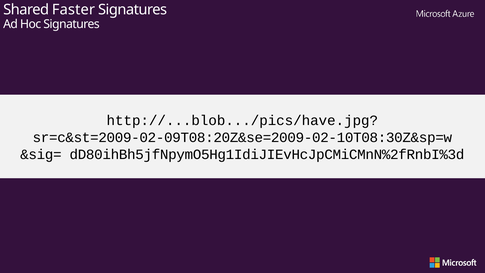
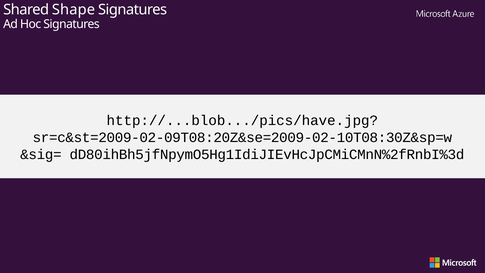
Faster: Faster -> Shape (73, 10)
